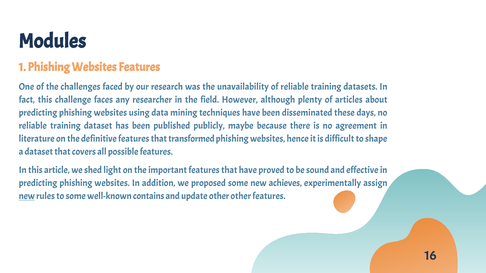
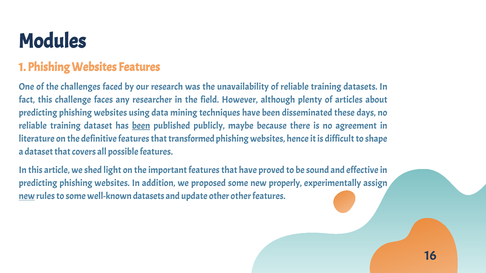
been underline: none -> present (141, 126)
achieves: achieves -> properly (285, 183)
well-known contains: contains -> datasets (149, 196)
